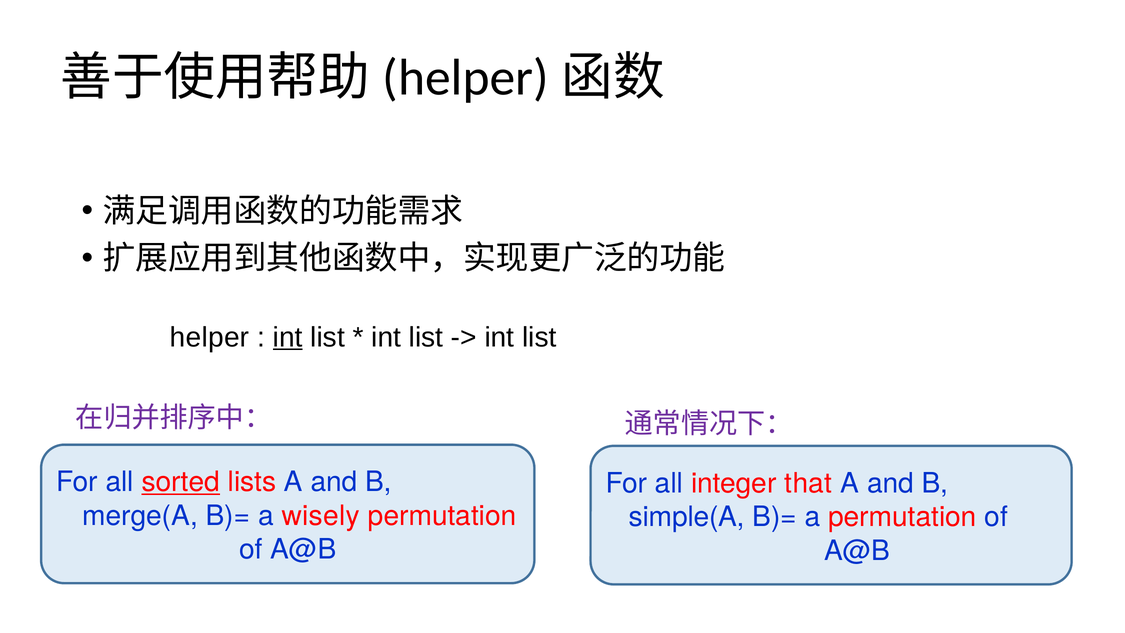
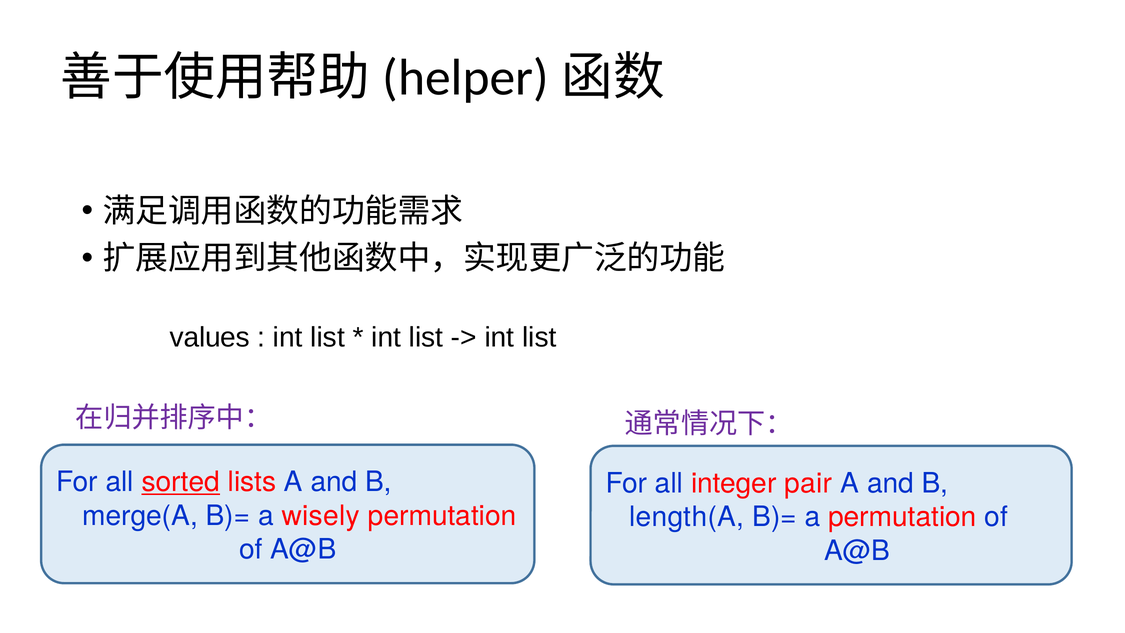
helper: helper -> values (210, 337)
int underline: present -> none (288, 337)
that: that -> pair (808, 483)
simple(A: simple(A -> length(A (687, 517)
